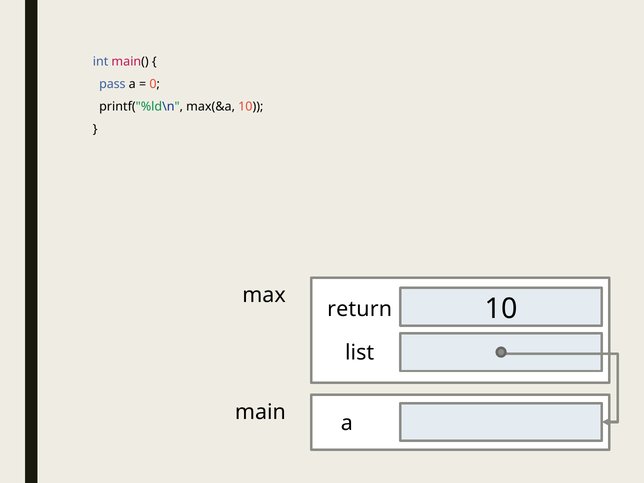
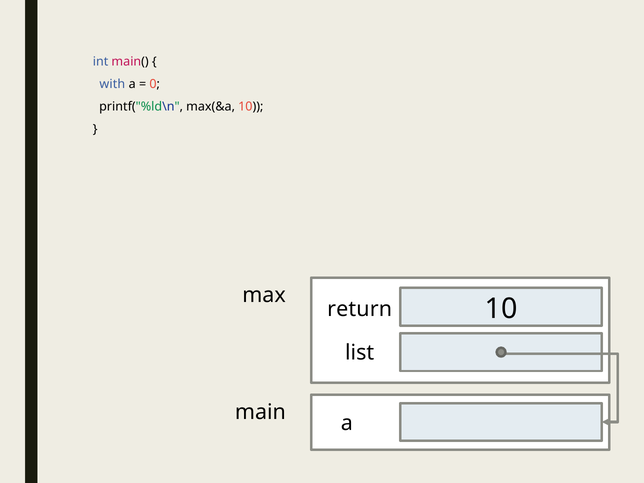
pass: pass -> with (112, 84)
